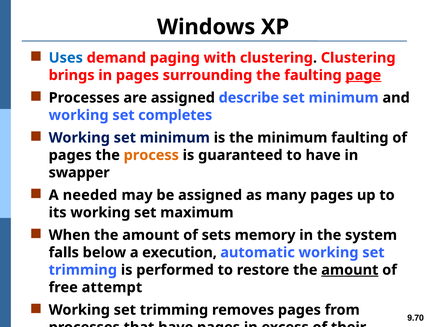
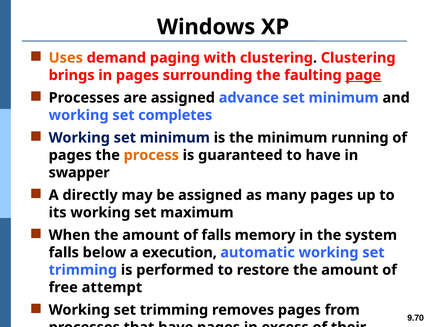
Uses colour: blue -> orange (66, 58)
describe: describe -> advance (249, 98)
minimum faulting: faulting -> running (360, 138)
needed: needed -> directly (90, 195)
of sets: sets -> falls (216, 235)
amount underline: present -> none (350, 270)
